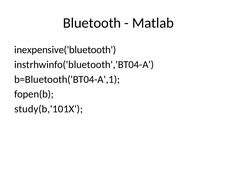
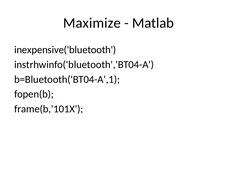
Bluetooth: Bluetooth -> Maximize (92, 23)
study(b,'101X: study(b,'101X -> frame(b,'101X (49, 109)
